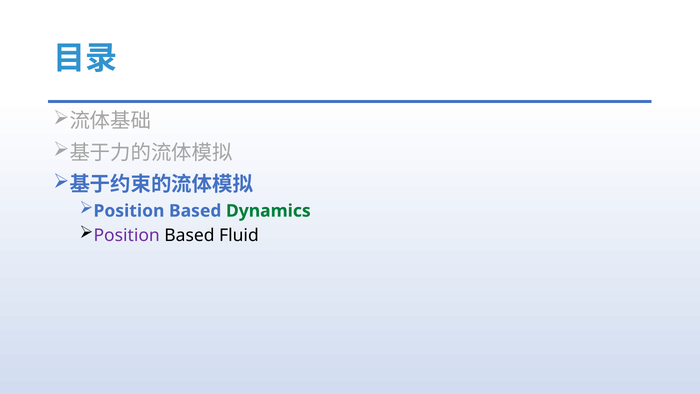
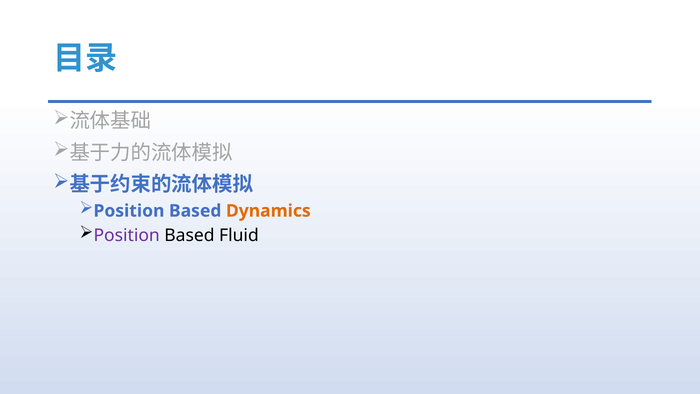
Dynamics colour: green -> orange (268, 211)
